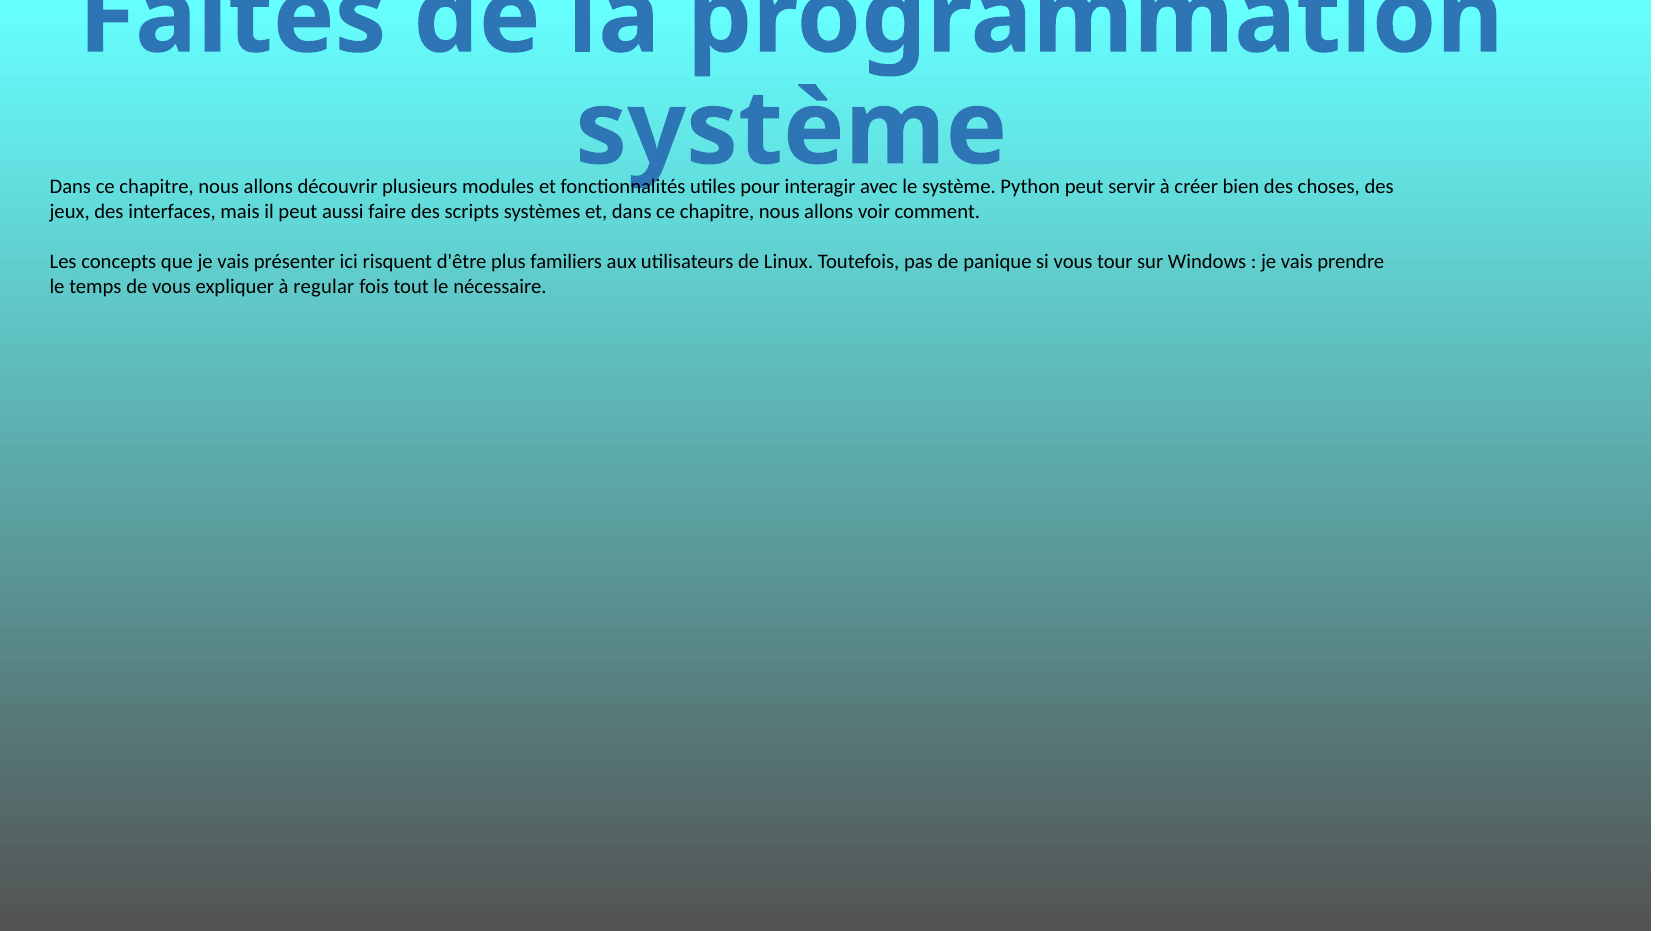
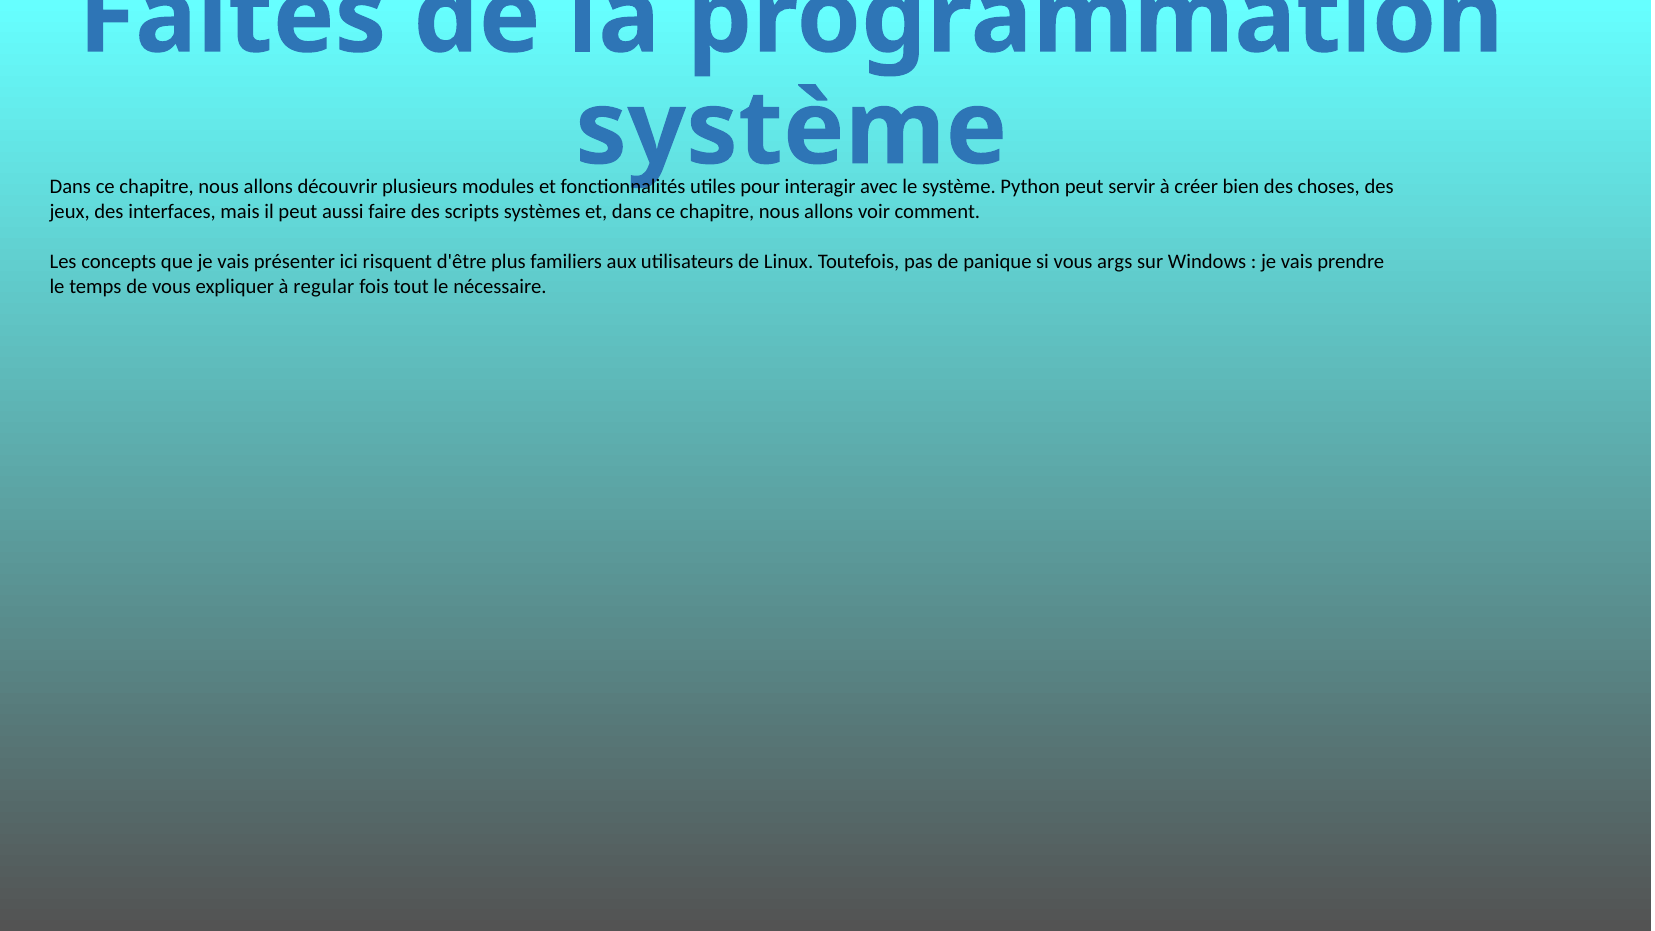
tour: tour -> args (1115, 261)
